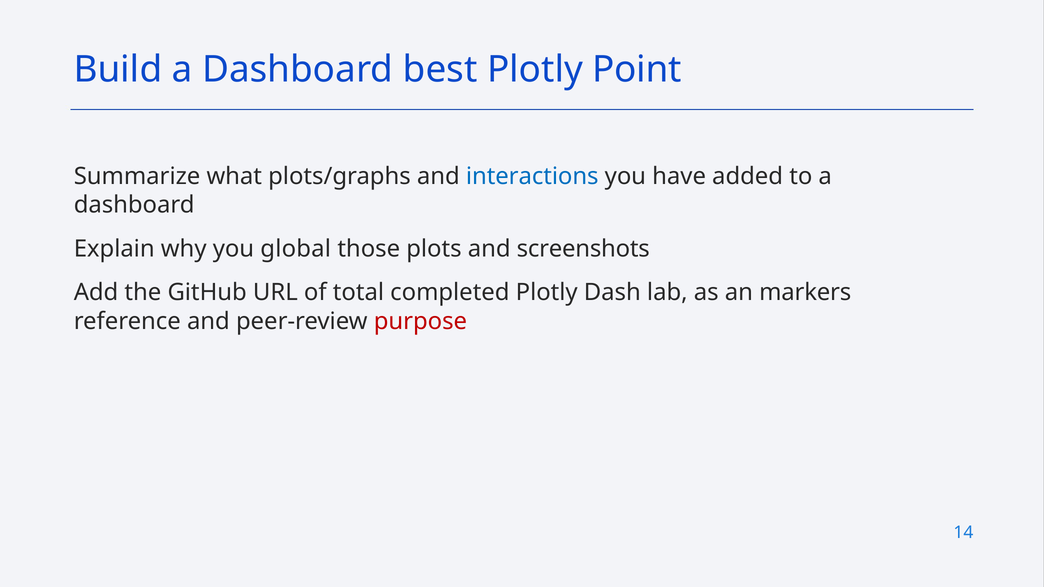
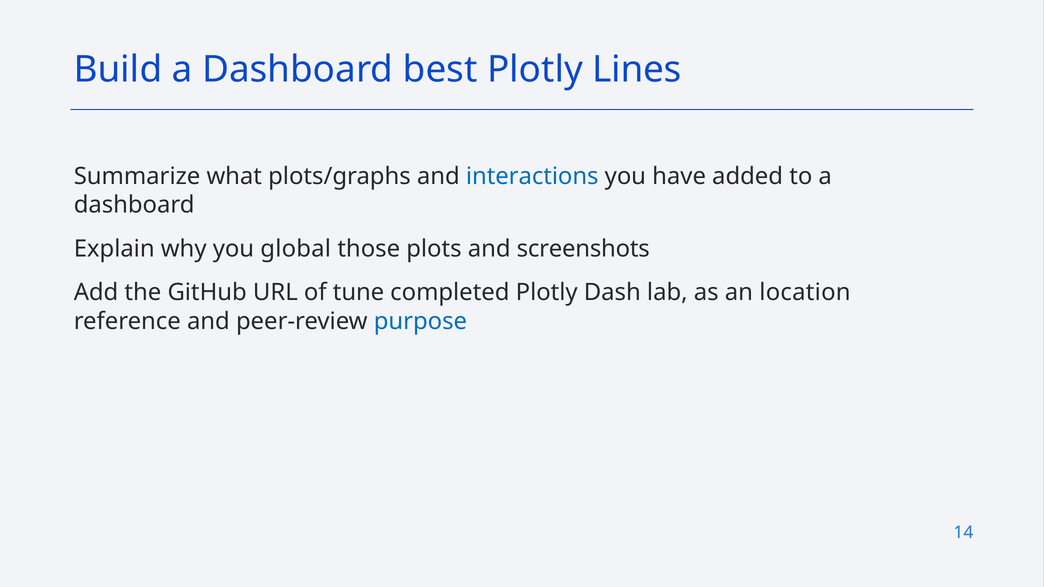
Point: Point -> Lines (637, 70)
total: total -> tune (359, 293)
markers: markers -> location (805, 293)
purpose colour: red -> blue (420, 321)
